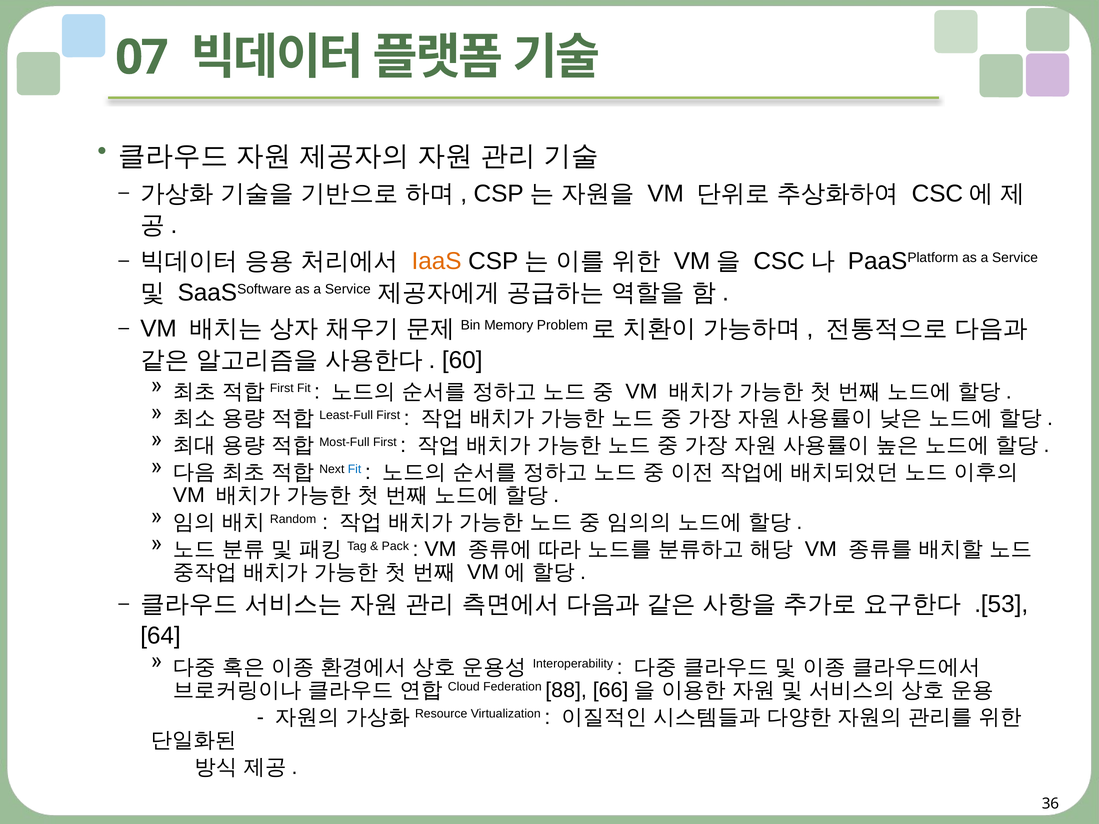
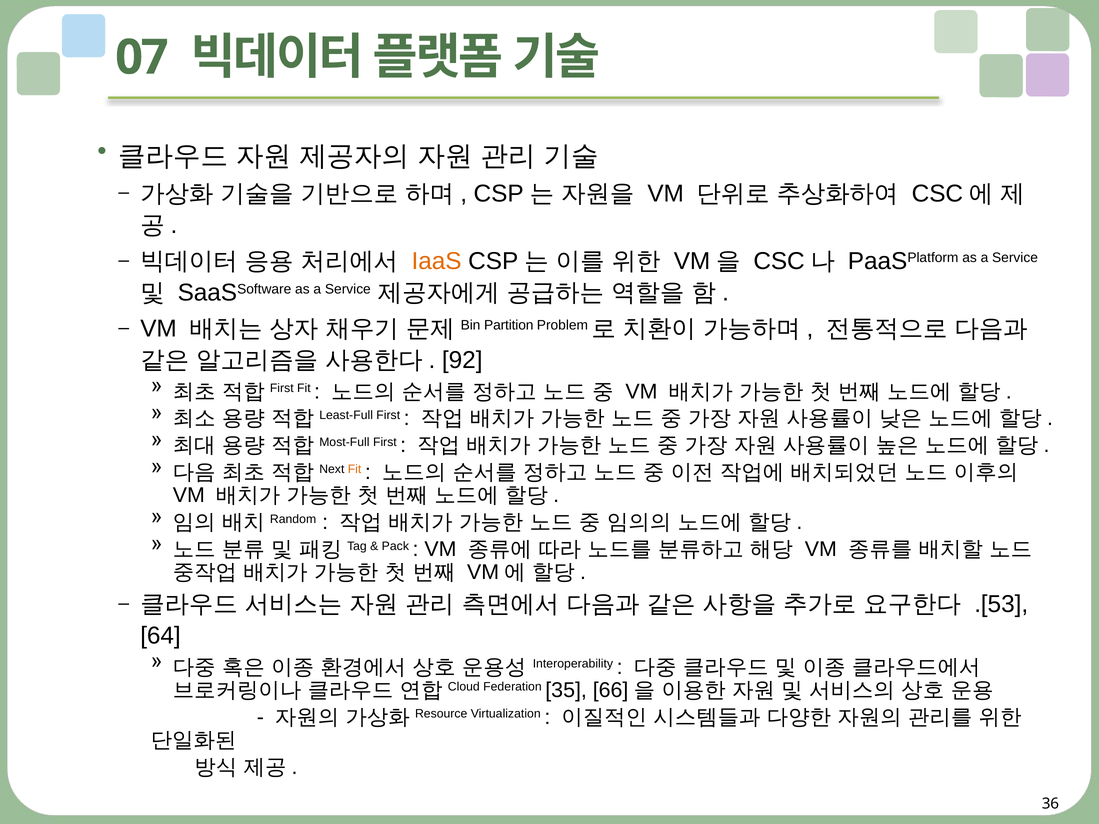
Memory: Memory -> Partition (509, 325)
60: 60 -> 92 (462, 361)
Fit colour: blue -> orange (355, 469)
88: 88 -> 35 (566, 690)
